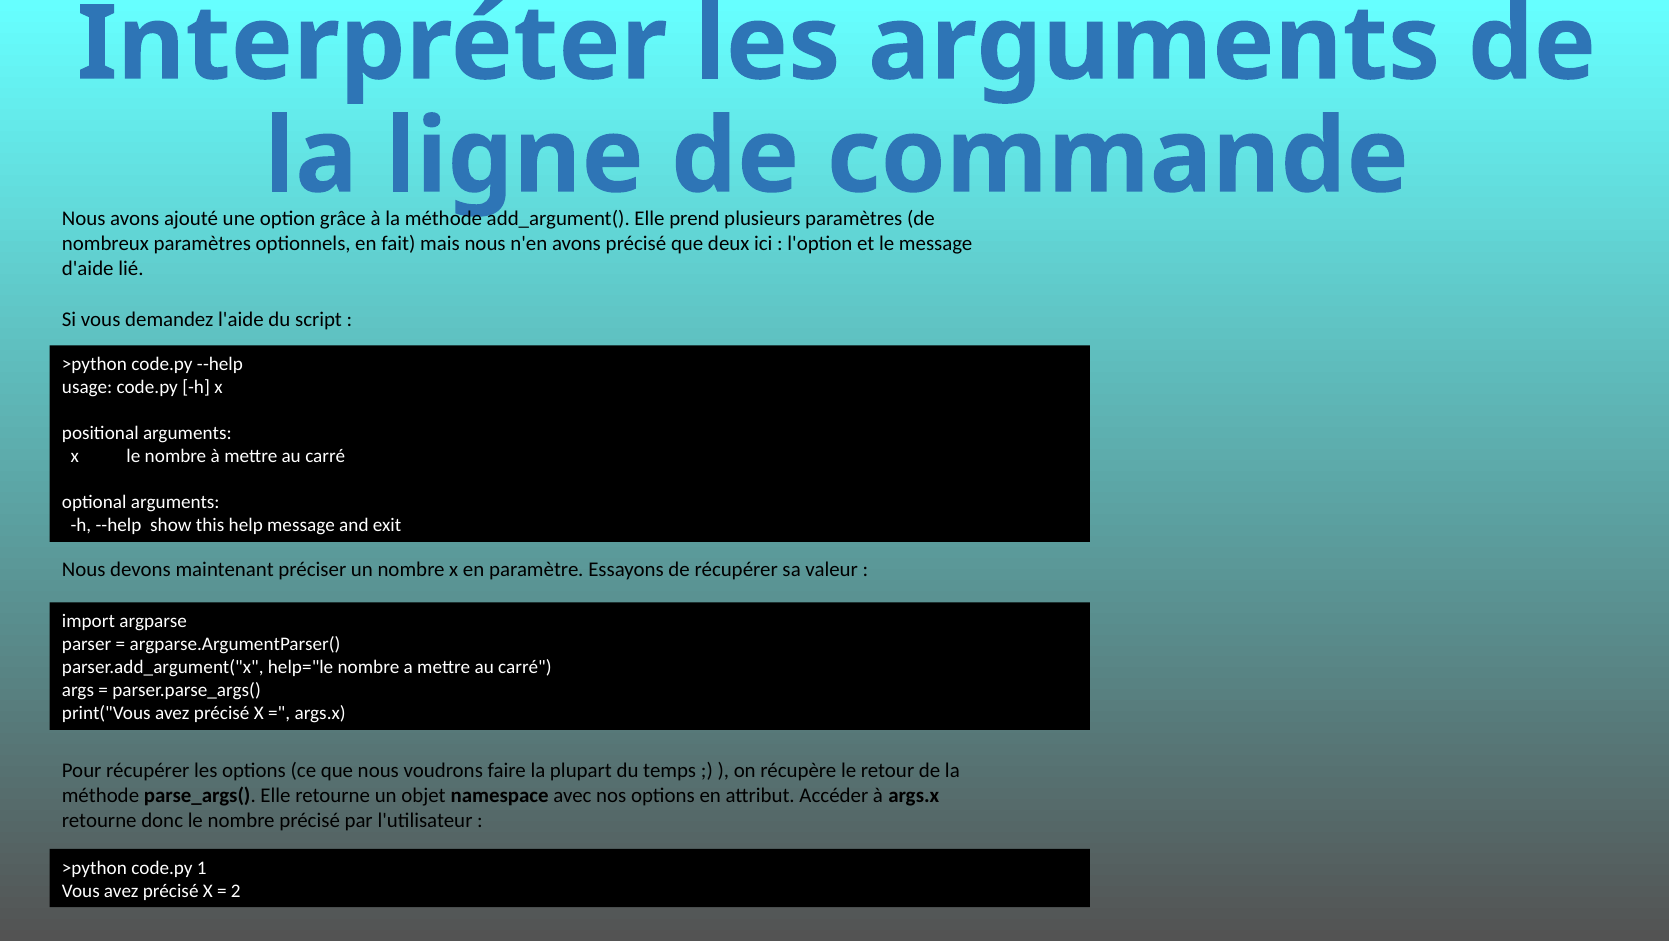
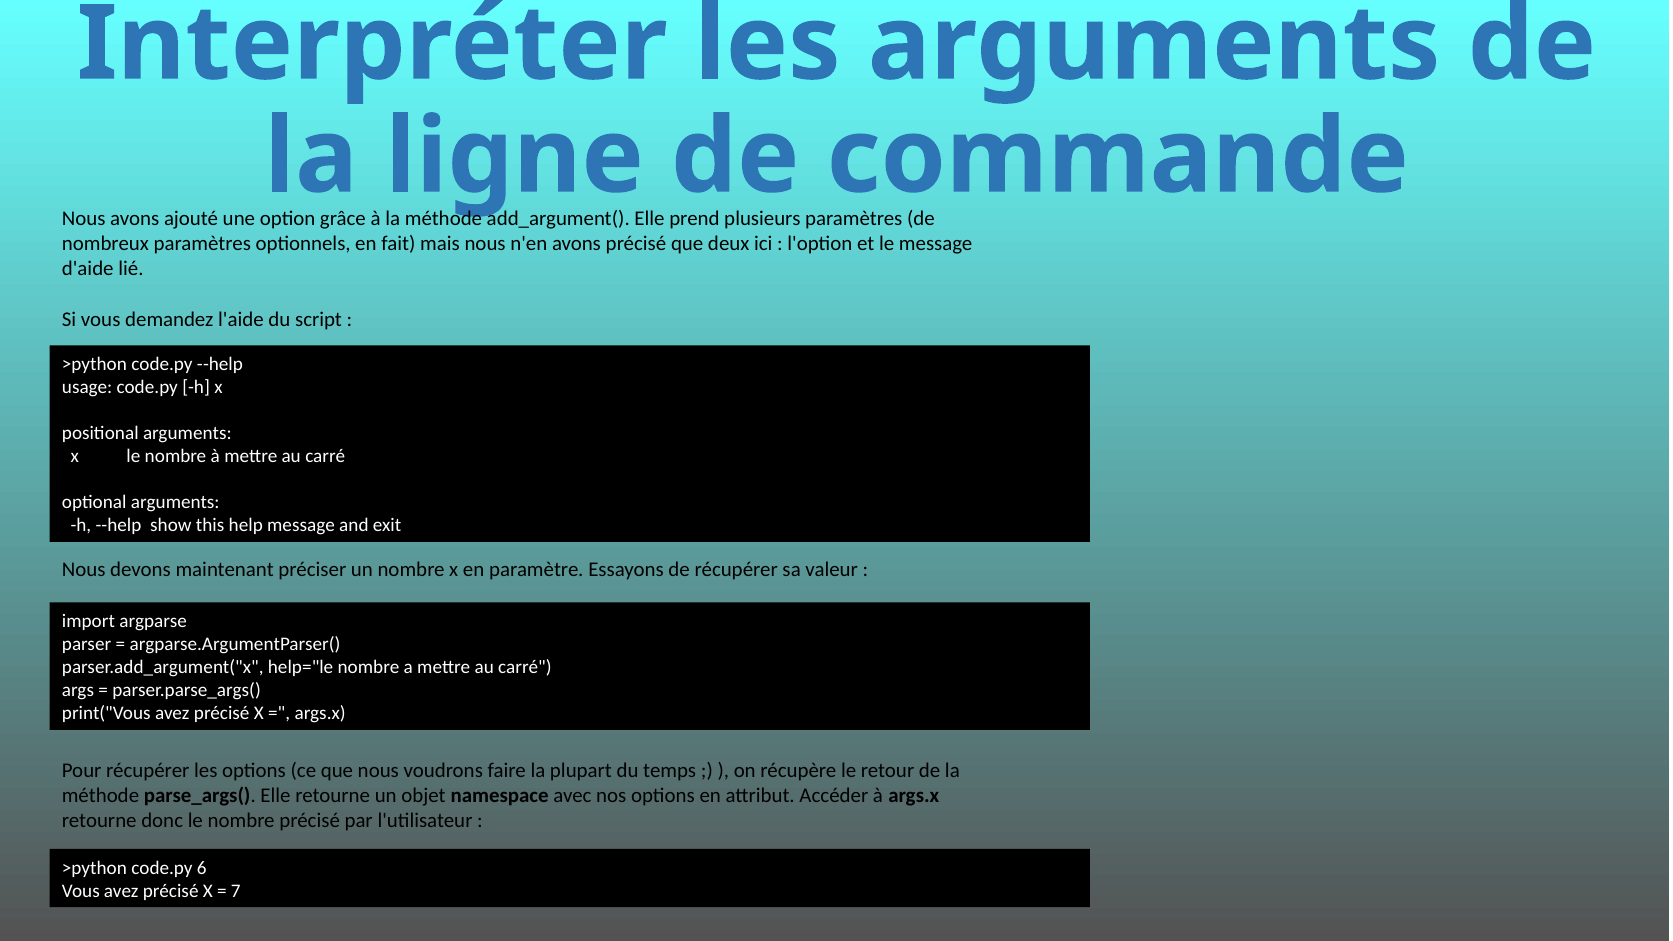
1: 1 -> 6 (202, 868)
2: 2 -> 7 (236, 891)
